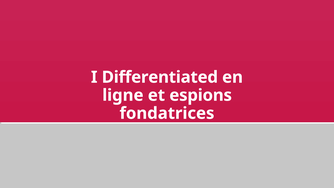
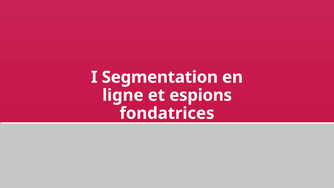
Differentiated: Differentiated -> Segmentation (160, 77)
